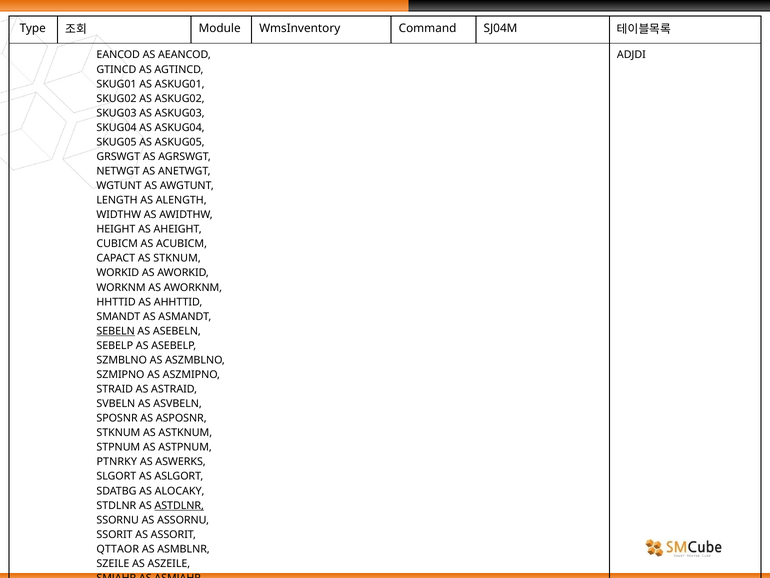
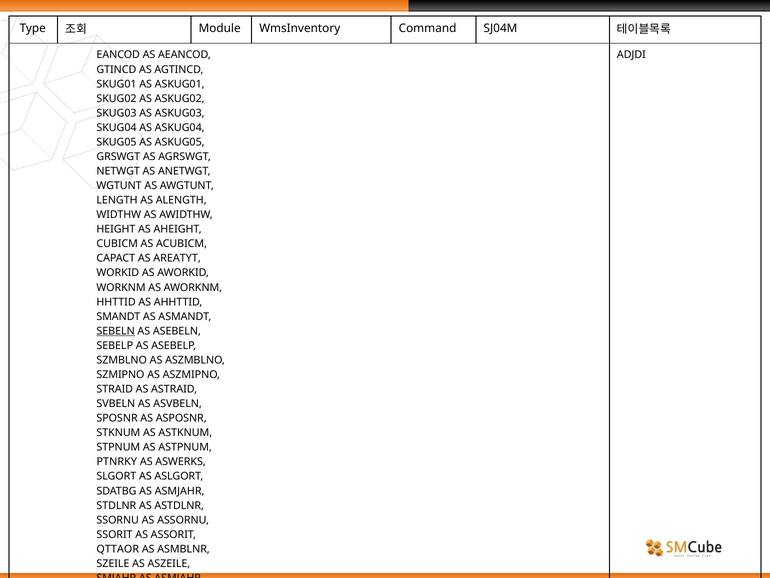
AS STKNUM: STKNUM -> AREATYT (177, 258)
SDATBG AS ALOCAKY: ALOCAKY -> ASMJAHR (180, 491)
ASTDLNR underline: present -> none (179, 505)
